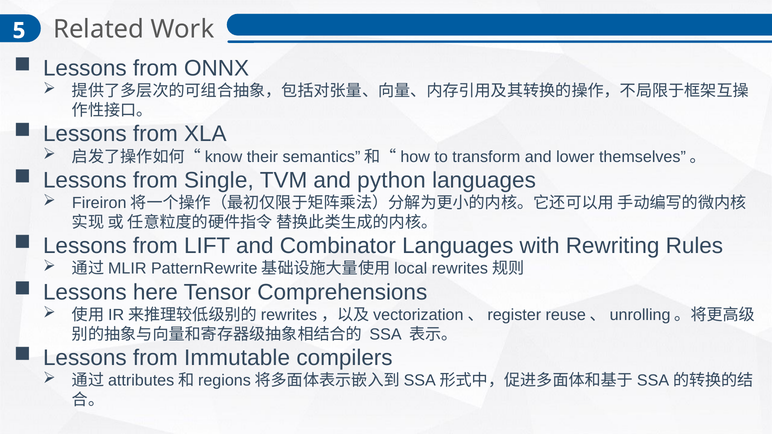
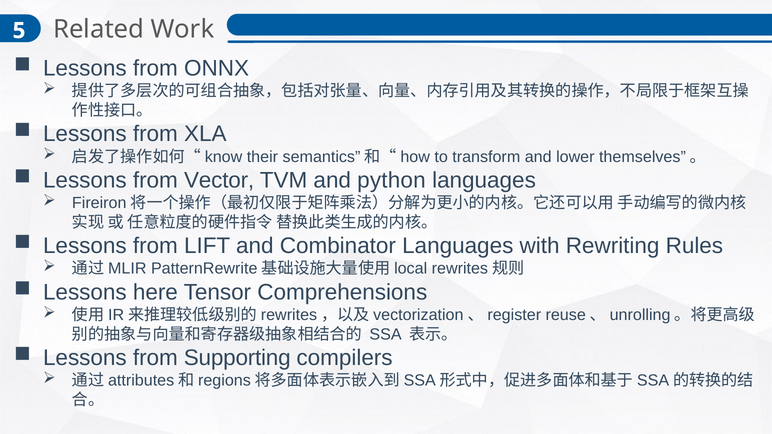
Single: Single -> Vector (219, 180)
Immutable: Immutable -> Supporting (237, 358)
